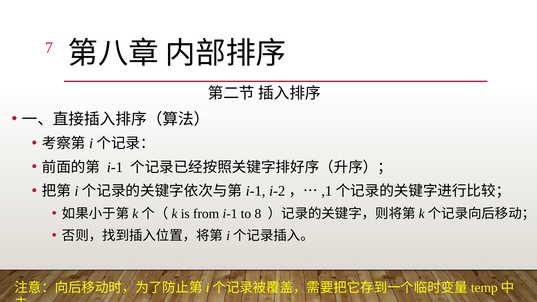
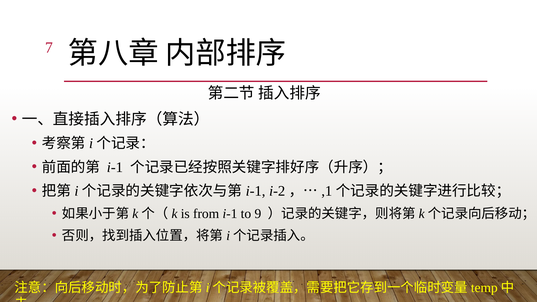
8: 8 -> 9 (258, 214)
